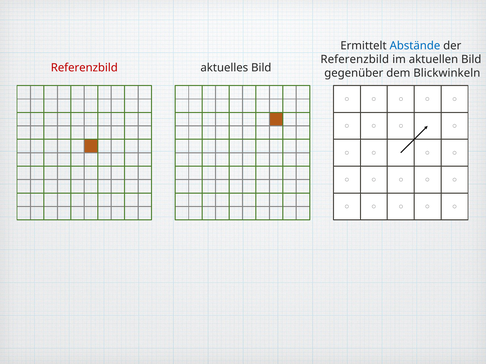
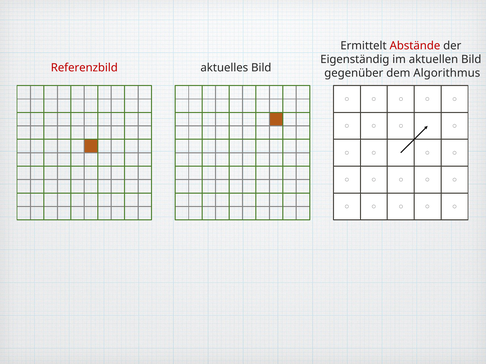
Abstände colour: blue -> red (415, 46)
Referenzbild: Referenzbild -> Eigenständig (355, 60)
Blickwinkeln: Blickwinkeln -> Algorithmus (447, 73)
